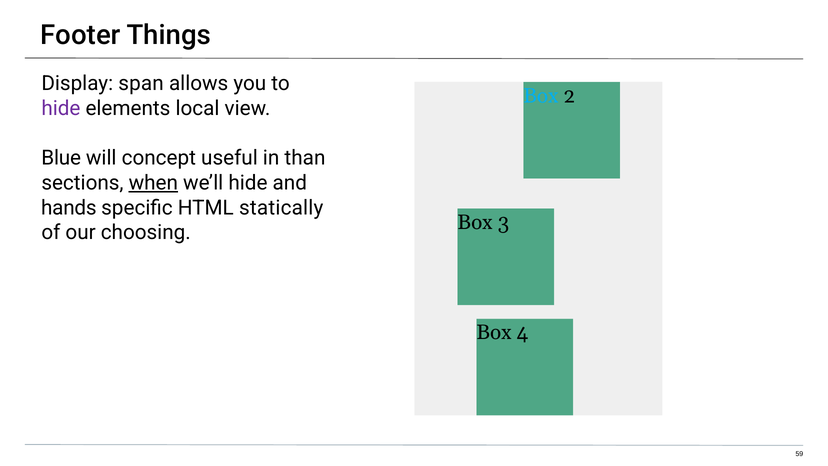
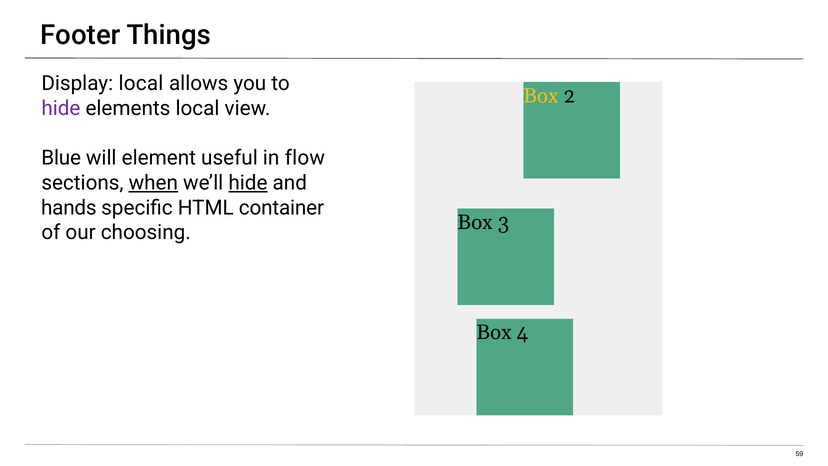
Display span: span -> local (141, 83)
Box colour: light blue -> yellow (541, 96)
concept: concept -> element (159, 158)
than: than -> flow (305, 158)
hide underline: none -> present (248, 183)
statically: statically -> container (281, 208)
